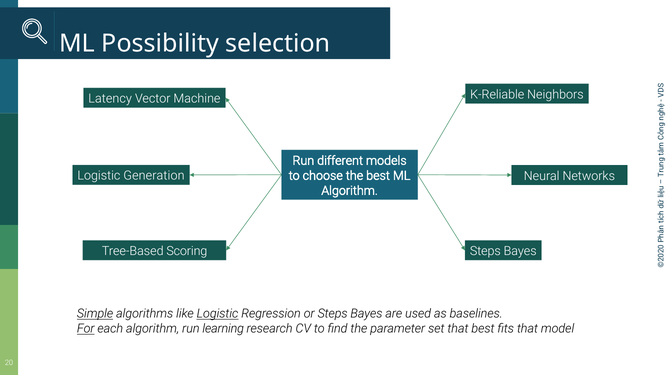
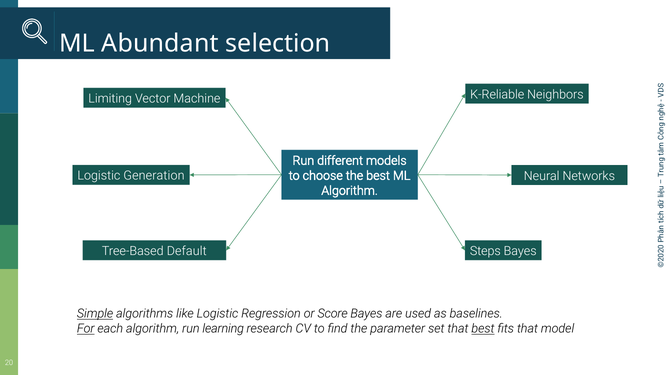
Possibility: Possibility -> Abundant (160, 43)
Latency: Latency -> Limiting (110, 99)
Scoring: Scoring -> Default (187, 251)
Logistic underline: present -> none (218, 314)
or Steps: Steps -> Score (333, 314)
best underline: none -> present (483, 329)
